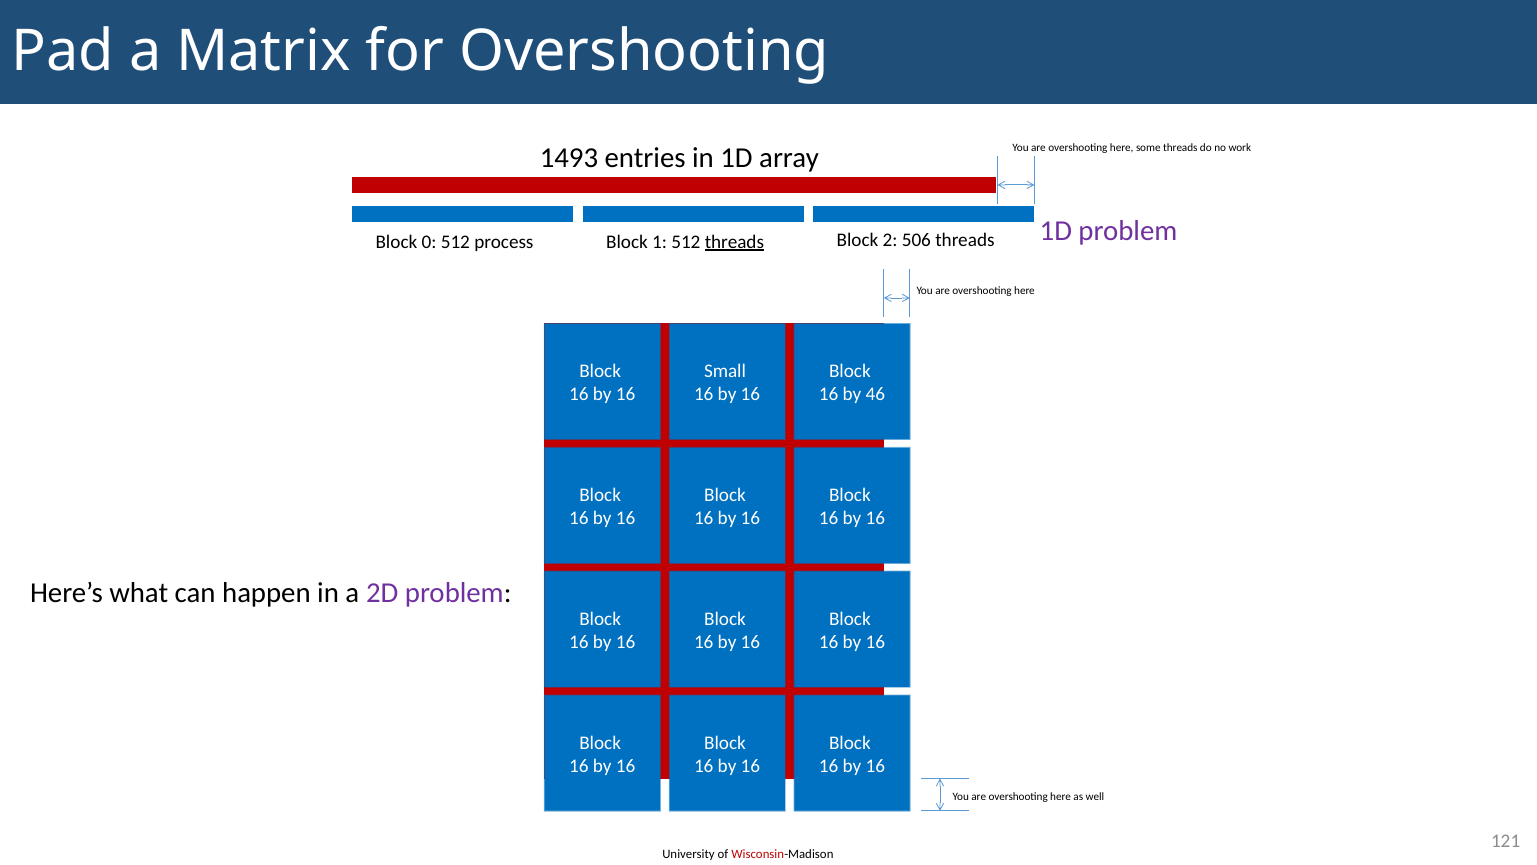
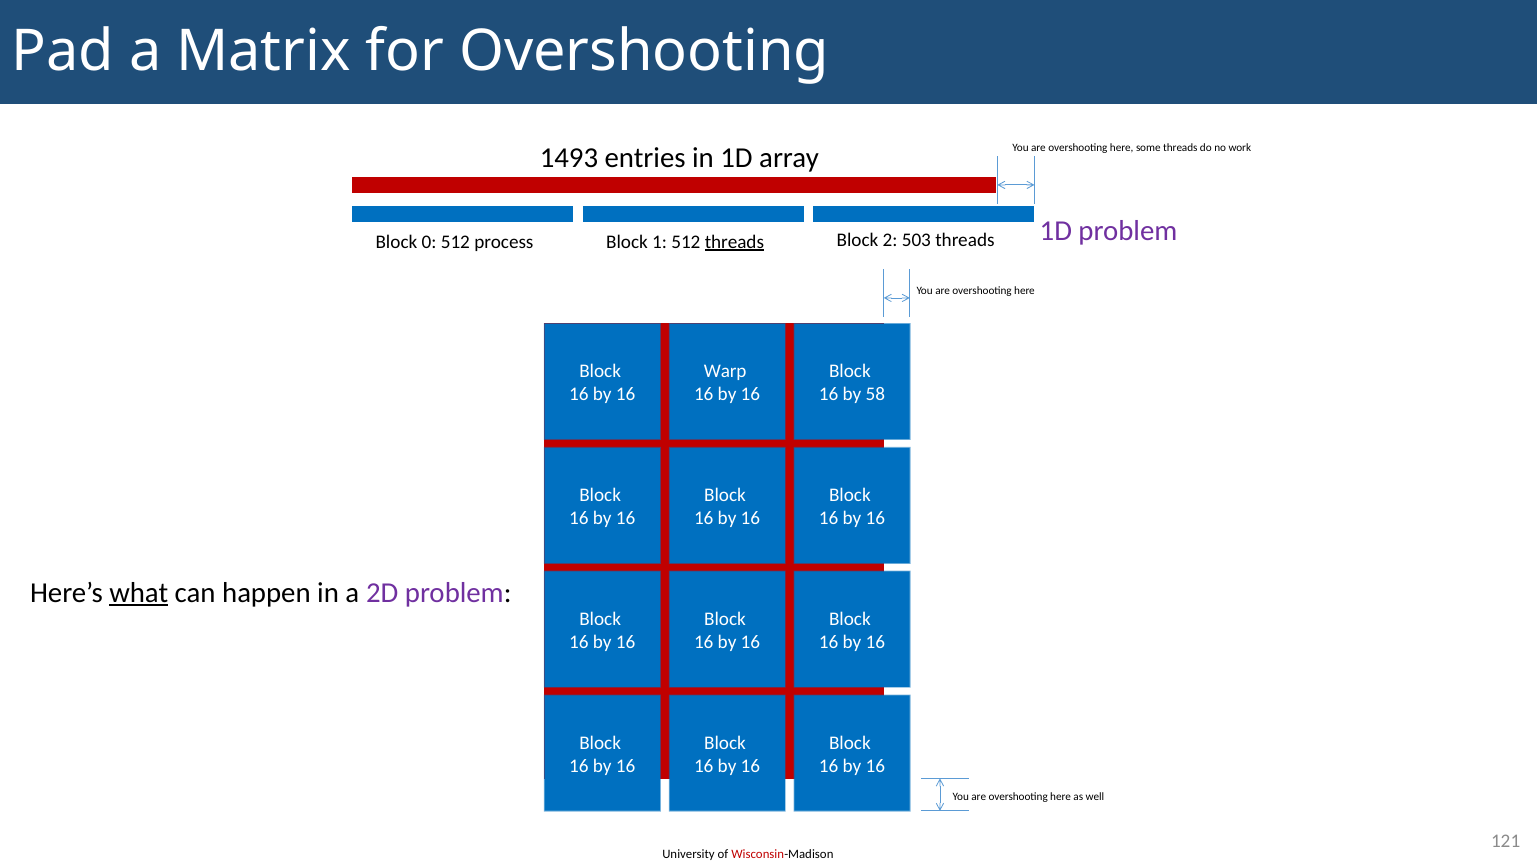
506: 506 -> 503 (916, 240)
Small: Small -> Warp (725, 371)
46: 46 -> 58 (875, 394)
what underline: none -> present (139, 592)
